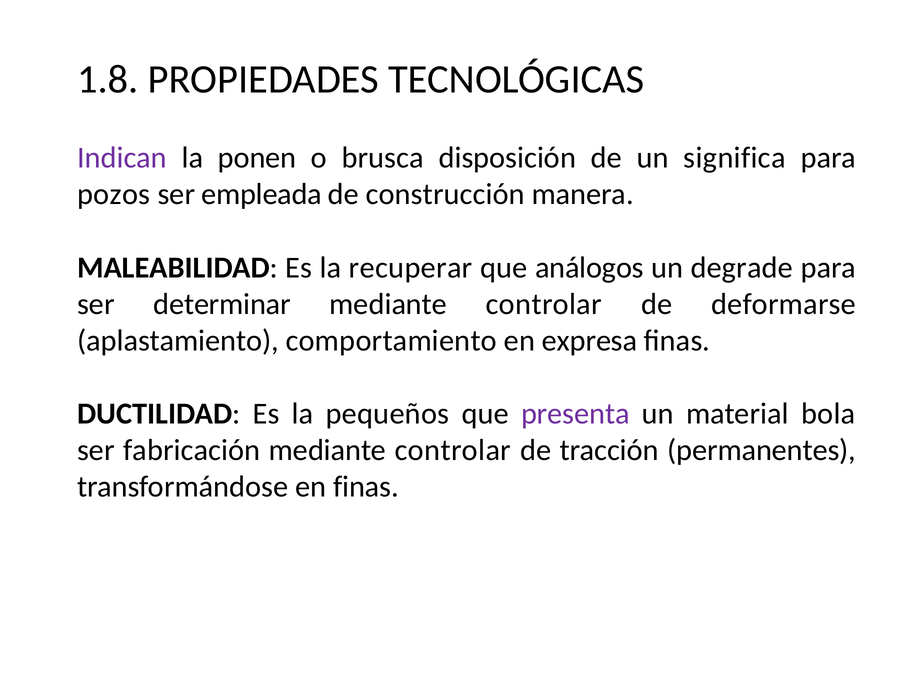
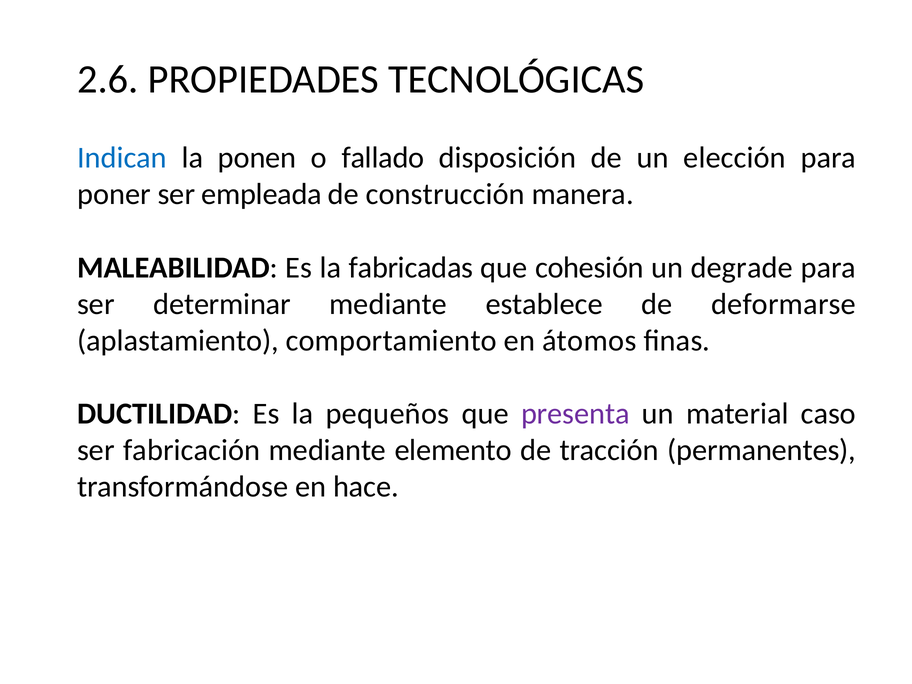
1.8: 1.8 -> 2.6 (108, 79)
Indican colour: purple -> blue (122, 158)
brusca: brusca -> fallado (383, 158)
significa: significa -> elección (735, 158)
pozos: pozos -> poner (114, 194)
recuperar: recuperar -> fabricadas (411, 268)
análogos: análogos -> cohesión (589, 268)
controlar: controlar -> establece (544, 304)
expresa: expresa -> átomos (589, 341)
bola: bola -> caso (828, 414)
controlar: controlar -> elemento (453, 450)
en finas: finas -> hace (366, 487)
